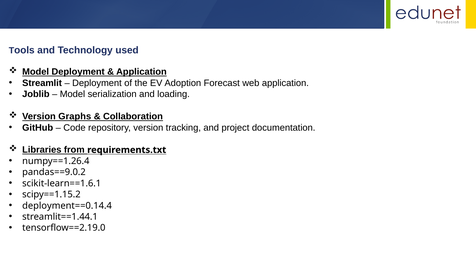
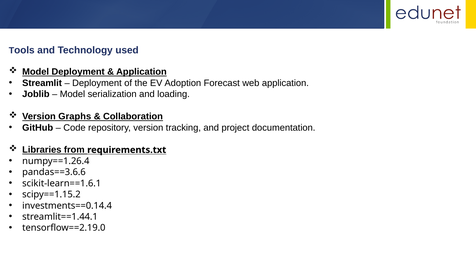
pandas==9.0.2: pandas==9.0.2 -> pandas==3.6.6 (54, 172)
deployment==0.14.4: deployment==0.14.4 -> investments==0.14.4 (67, 205)
